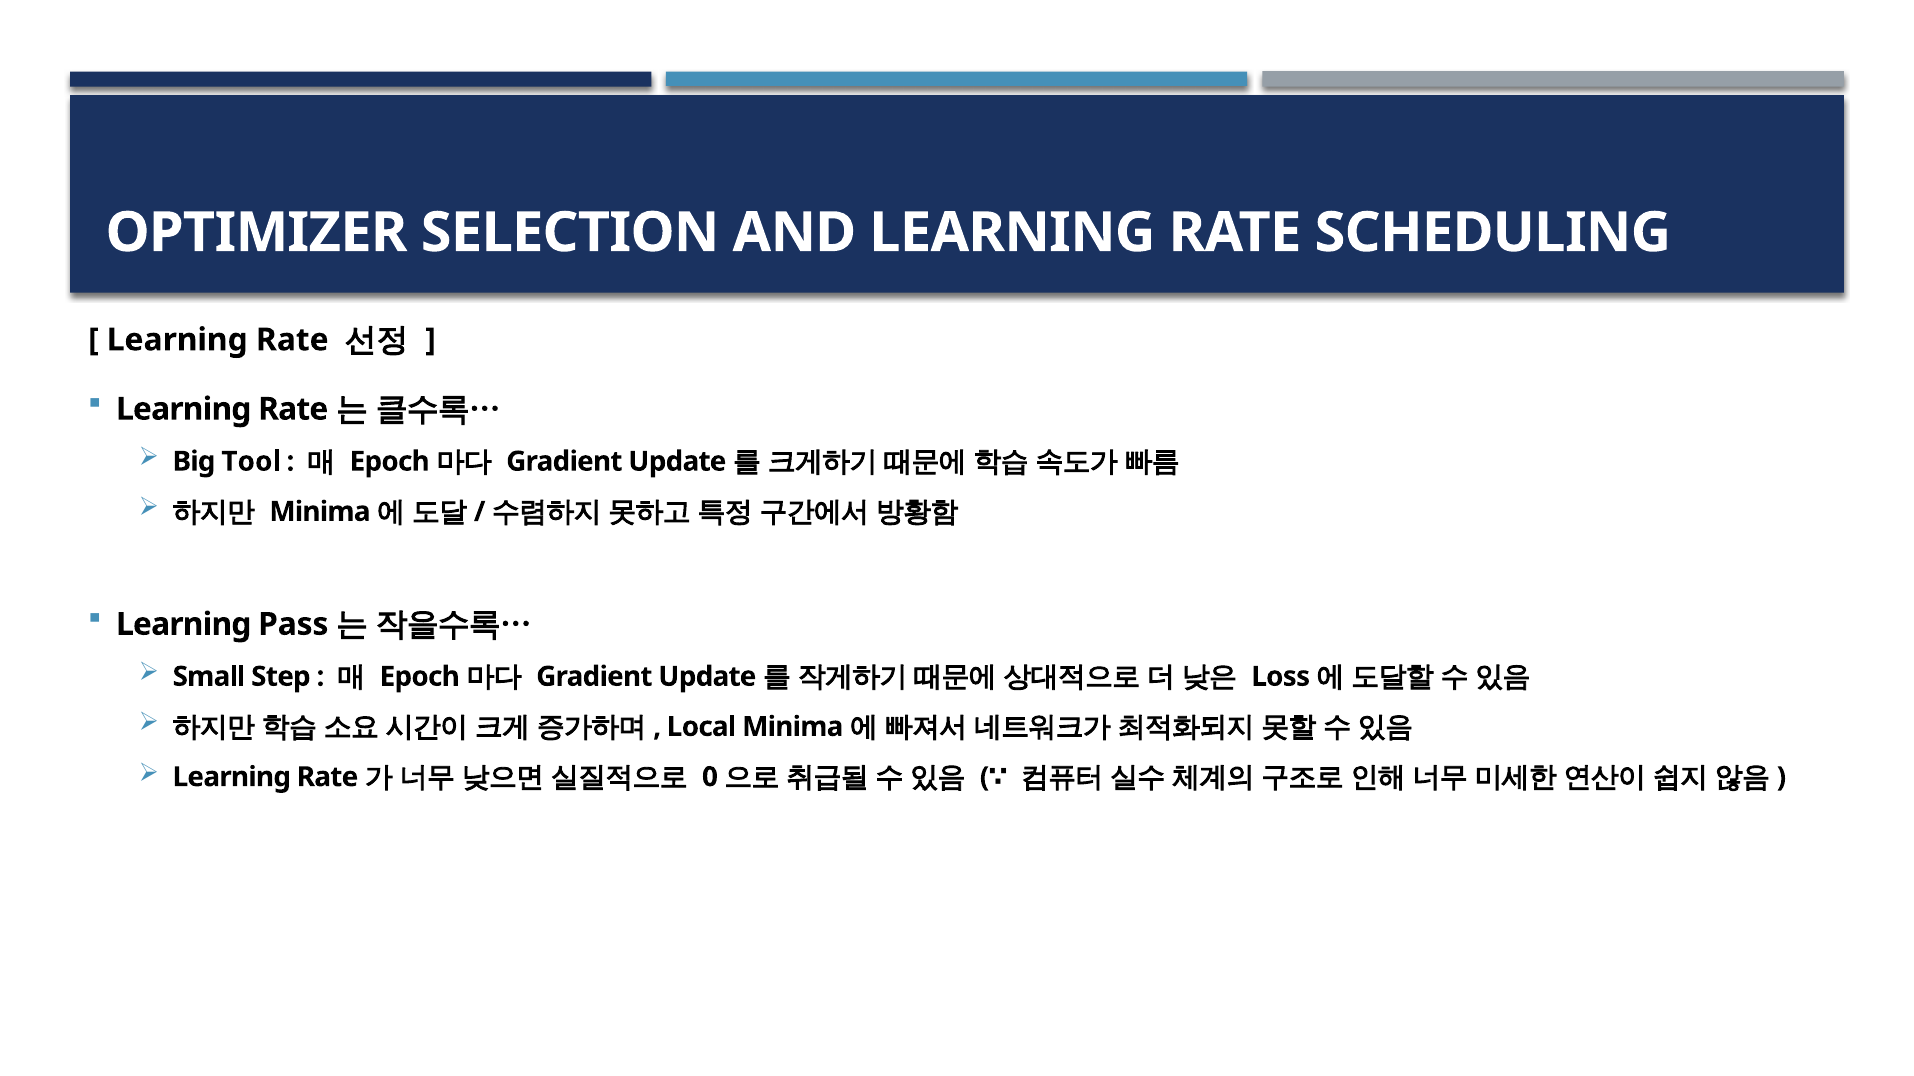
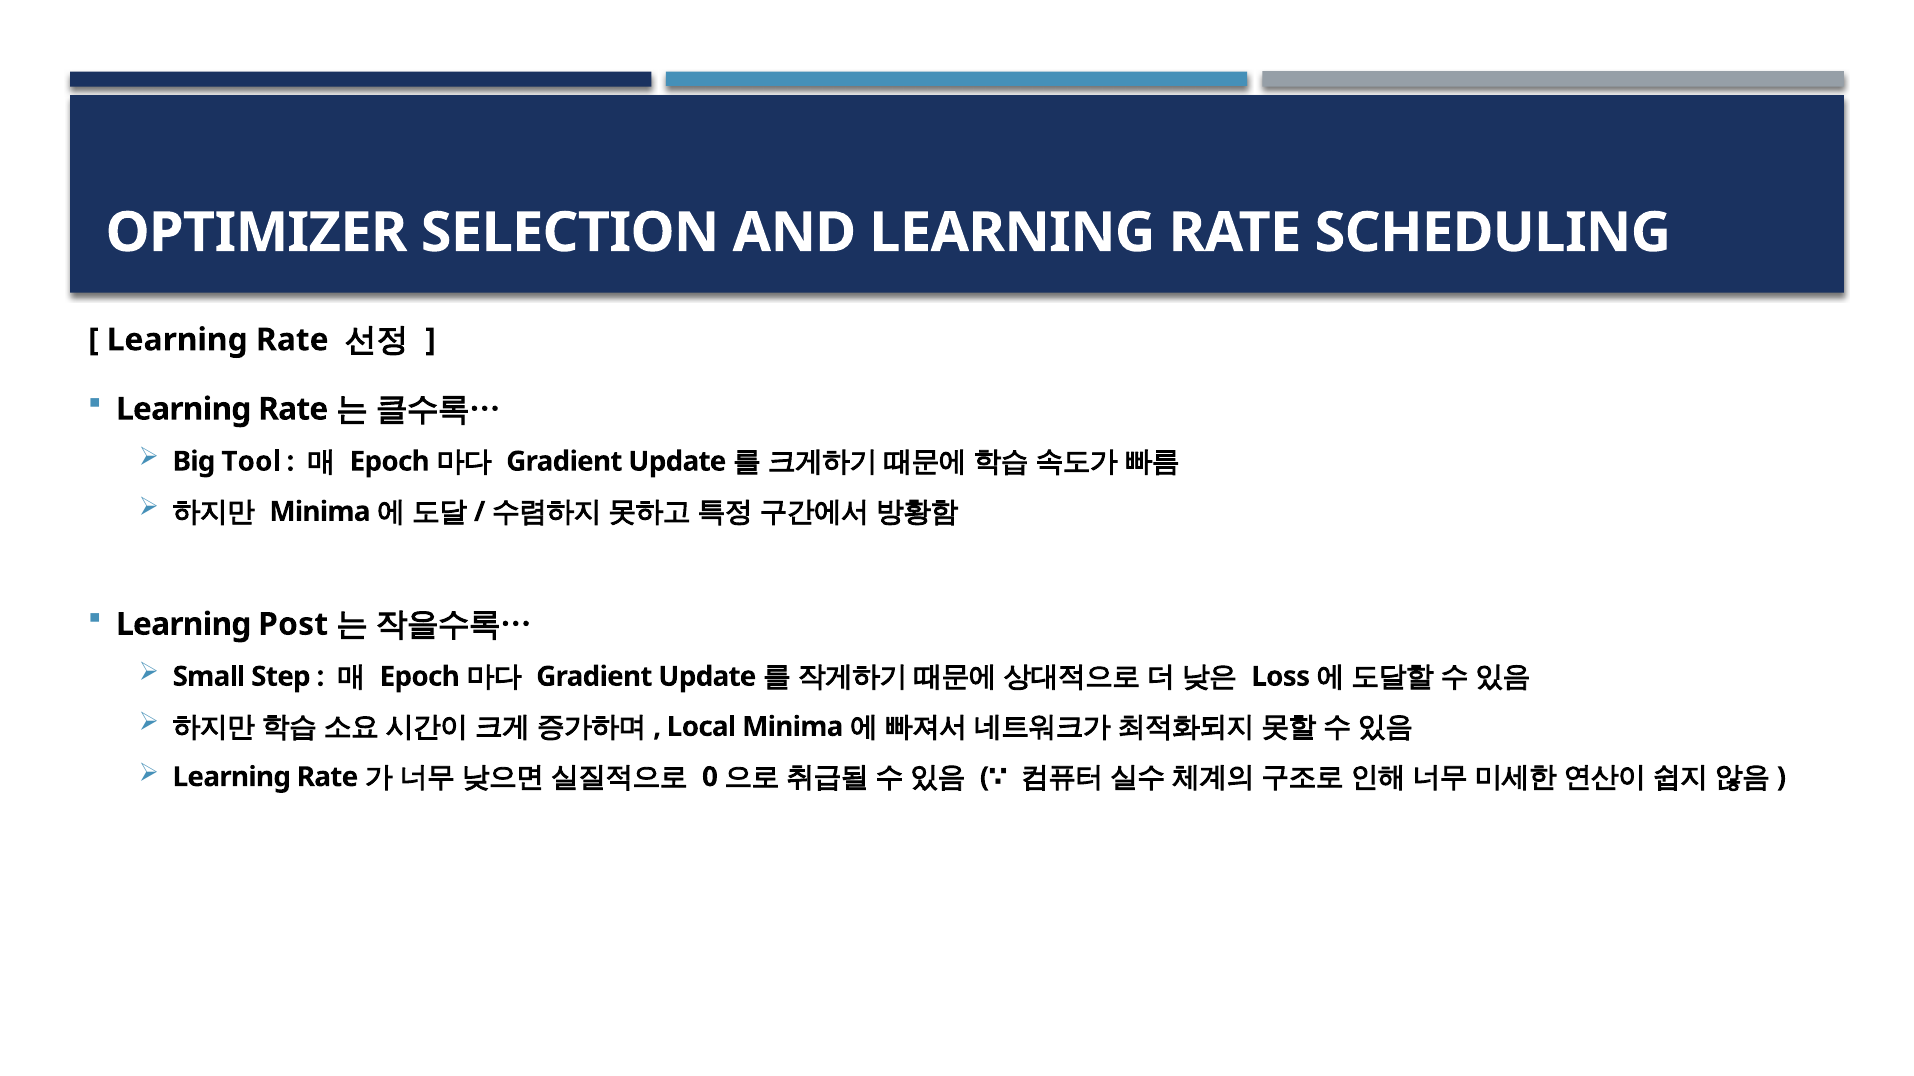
Pass: Pass -> Post (293, 625)
